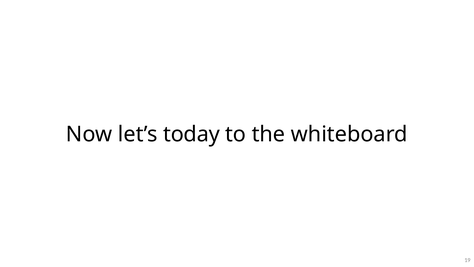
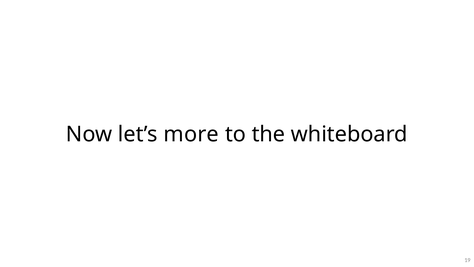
today: today -> more (191, 134)
